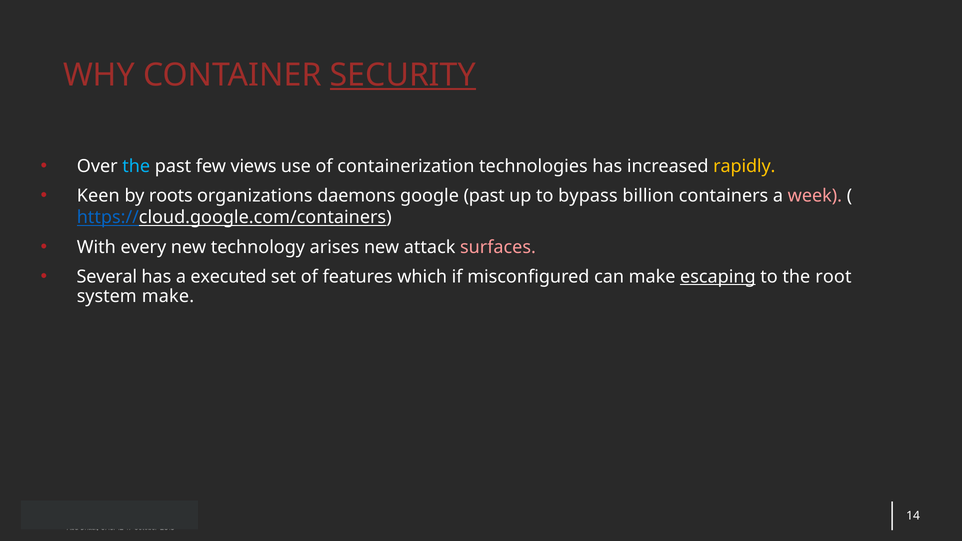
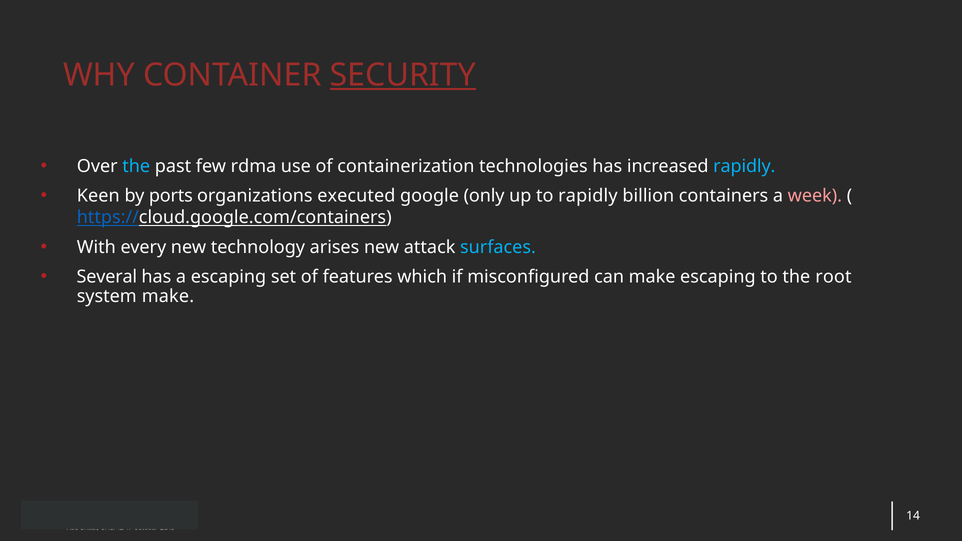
views: views -> rdma (253, 166)
rapidly colour: yellow -> light blue (744, 166)
roots: roots -> ports (171, 196)
daemons: daemons -> executed (356, 196)
google past: past -> only (484, 196)
to bypass: bypass -> rapidly (588, 196)
surfaces colour: pink -> light blue (498, 247)
a executed: executed -> escaping (228, 277)
escaping underline: present -> none (718, 277)
